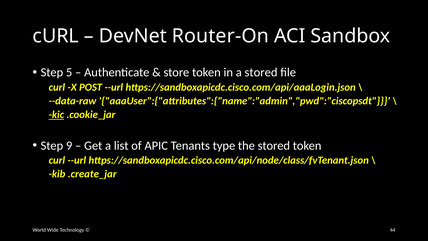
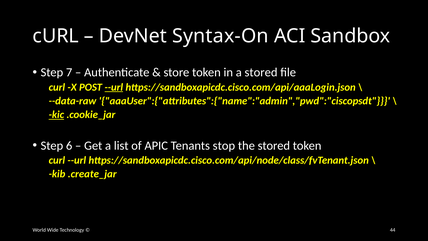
Router-On: Router-On -> Syntax-On (220, 36)
5: 5 -> 7 (69, 72)
--url underline: none -> present (114, 87)
9: 9 -> 6 (69, 145)
type: type -> stop (224, 145)
